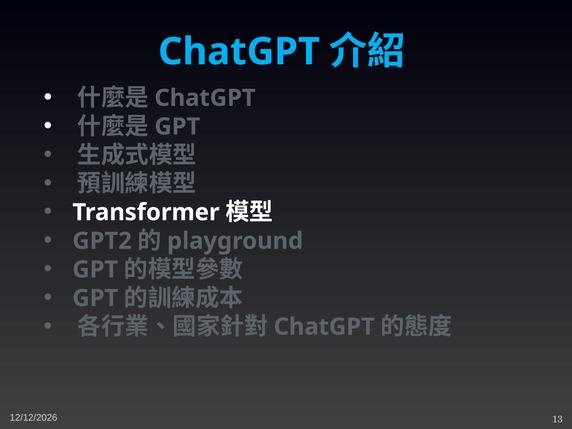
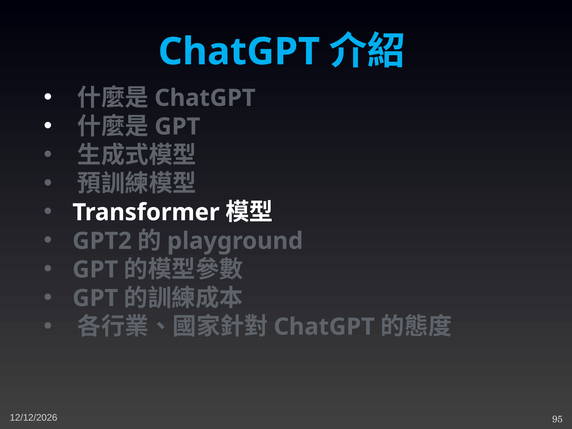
13: 13 -> 95 (557, 420)
